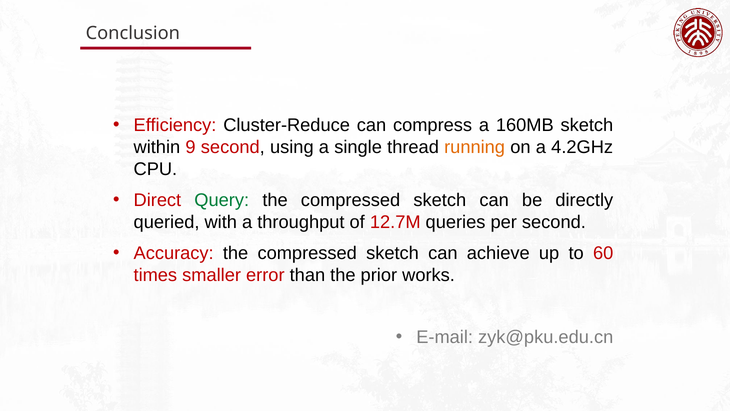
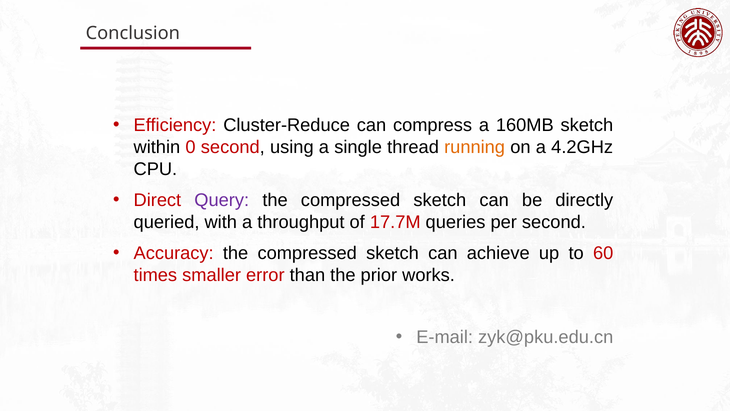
9: 9 -> 0 (191, 147)
Query colour: green -> purple (222, 200)
12.7M: 12.7M -> 17.7M (395, 222)
